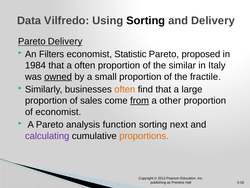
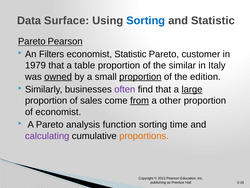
Vilfredo: Vilfredo -> Surface (67, 21)
Sorting colour: black -> blue (146, 21)
and Delivery: Delivery -> Statistic (213, 21)
Pareto Delivery: Delivery -> Pearson (65, 41)
proposed: proposed -> customer (201, 54)
1984: 1984 -> 1979 (35, 65)
a often: often -> table (85, 65)
proportion underline: none -> present (140, 77)
fractile: fractile -> edition (205, 77)
often colour: orange -> purple (125, 89)
large underline: none -> present (192, 89)
next: next -> time (179, 124)
